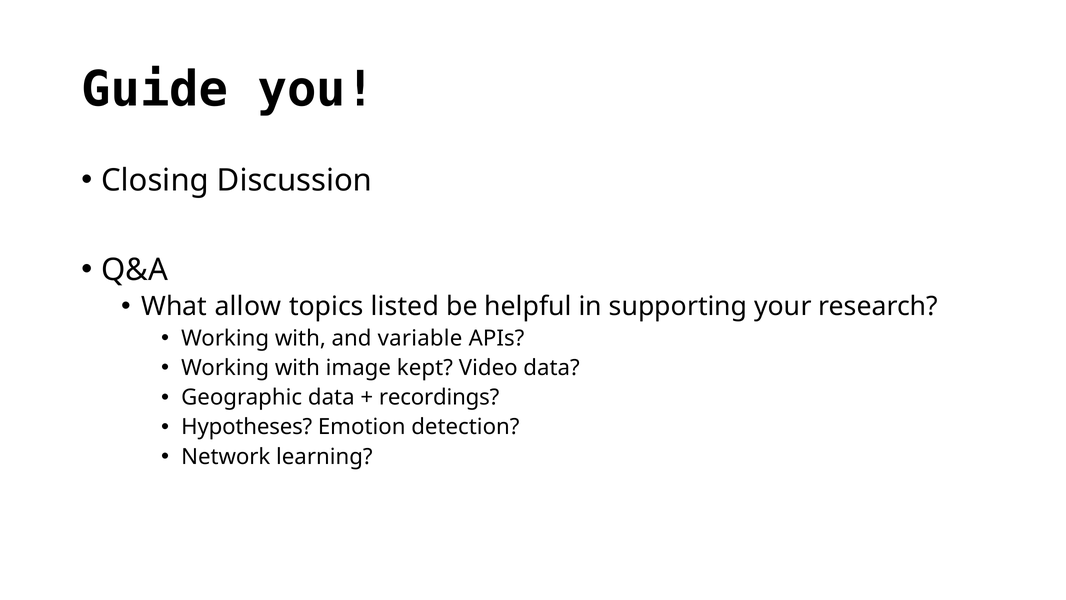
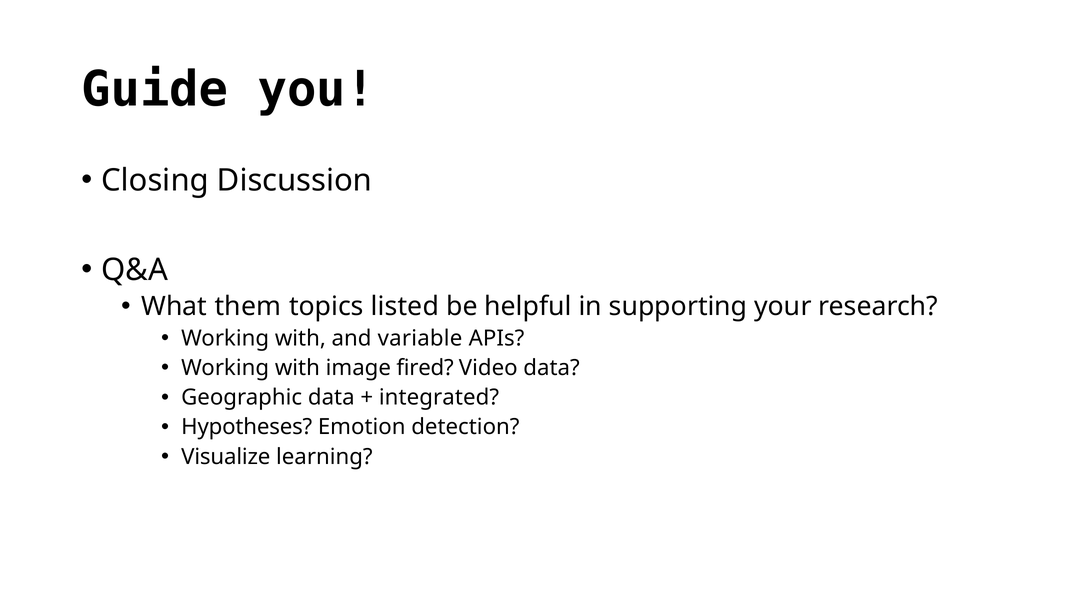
allow: allow -> them (248, 306)
kept: kept -> fired (425, 368)
recordings: recordings -> integrated (439, 397)
Network: Network -> Visualize (226, 456)
